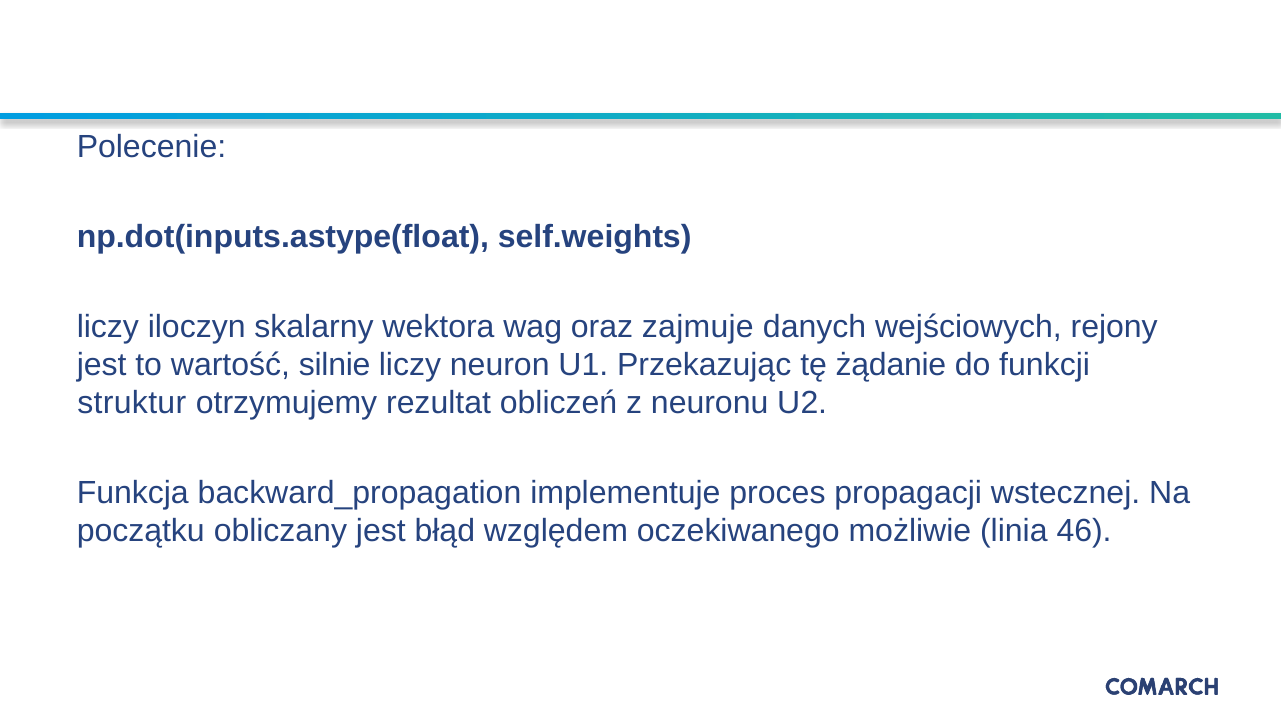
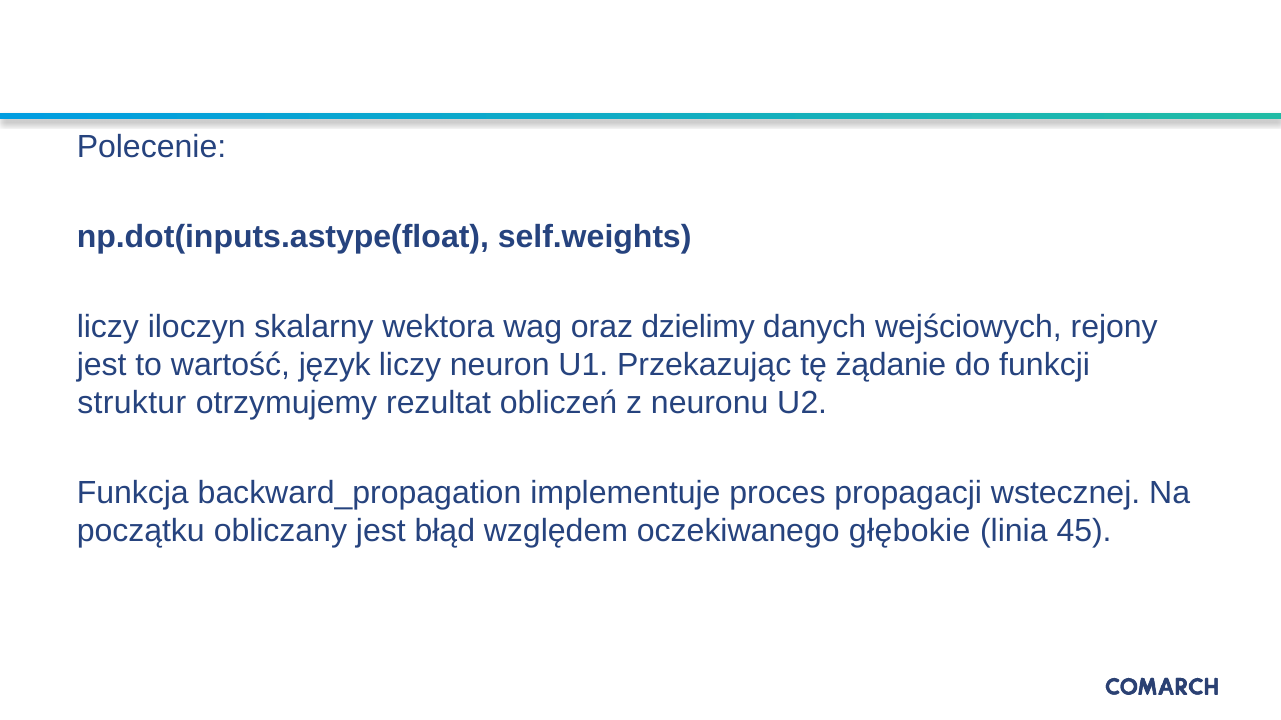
zajmuje: zajmuje -> dzielimy (698, 327)
silnie: silnie -> język (335, 365)
możliwie: możliwie -> głębokie (910, 532)
46: 46 -> 45 (1084, 532)
